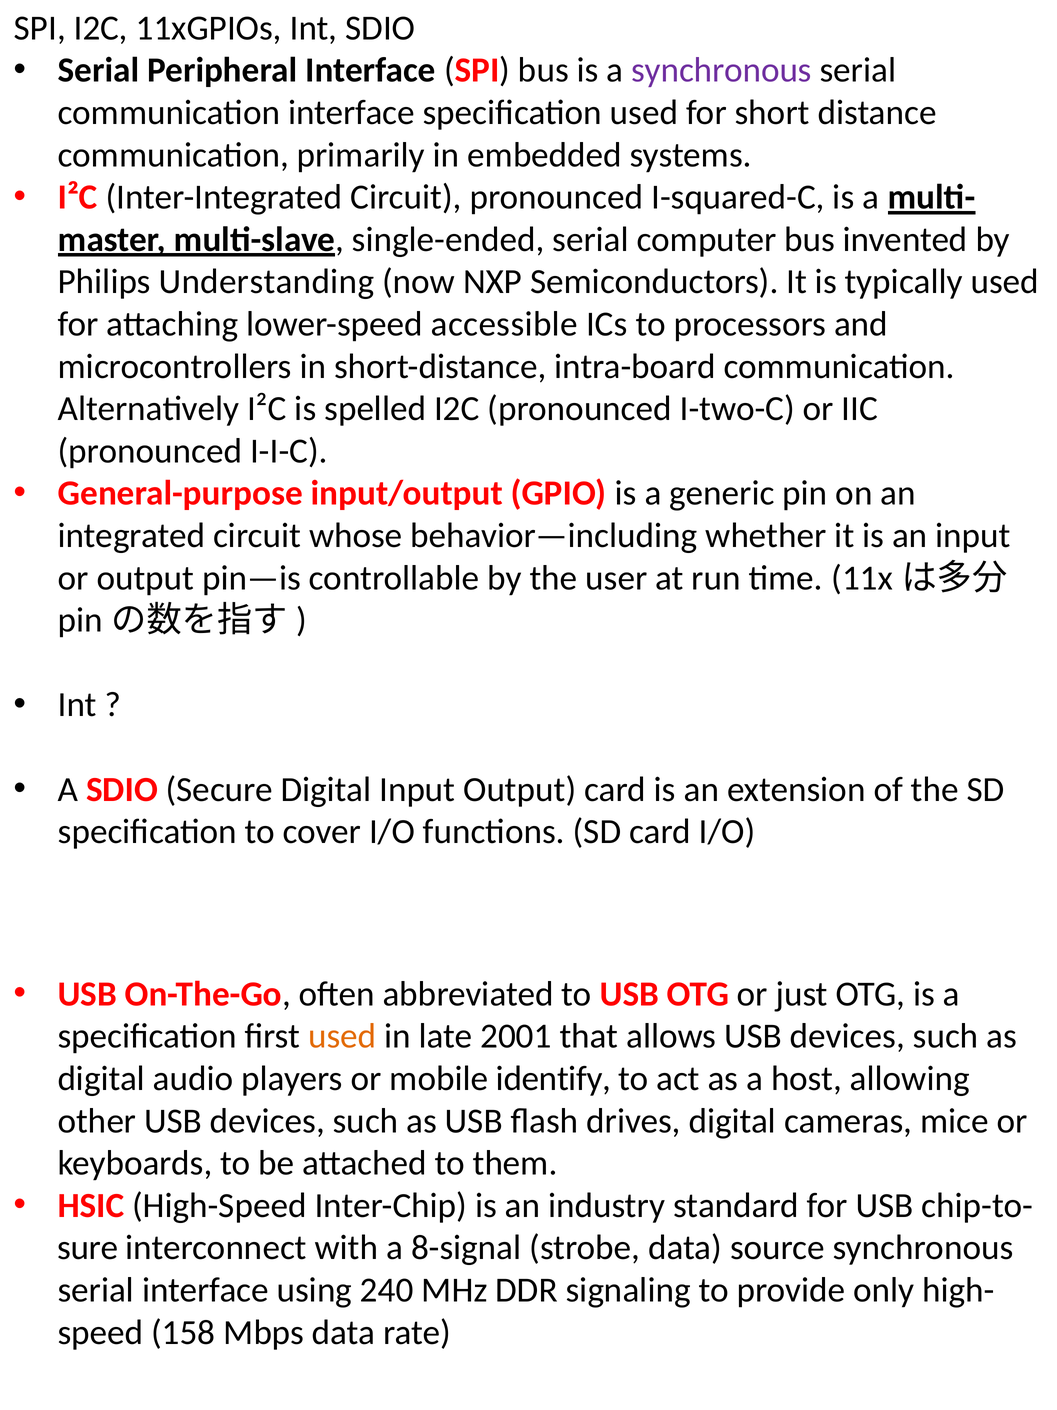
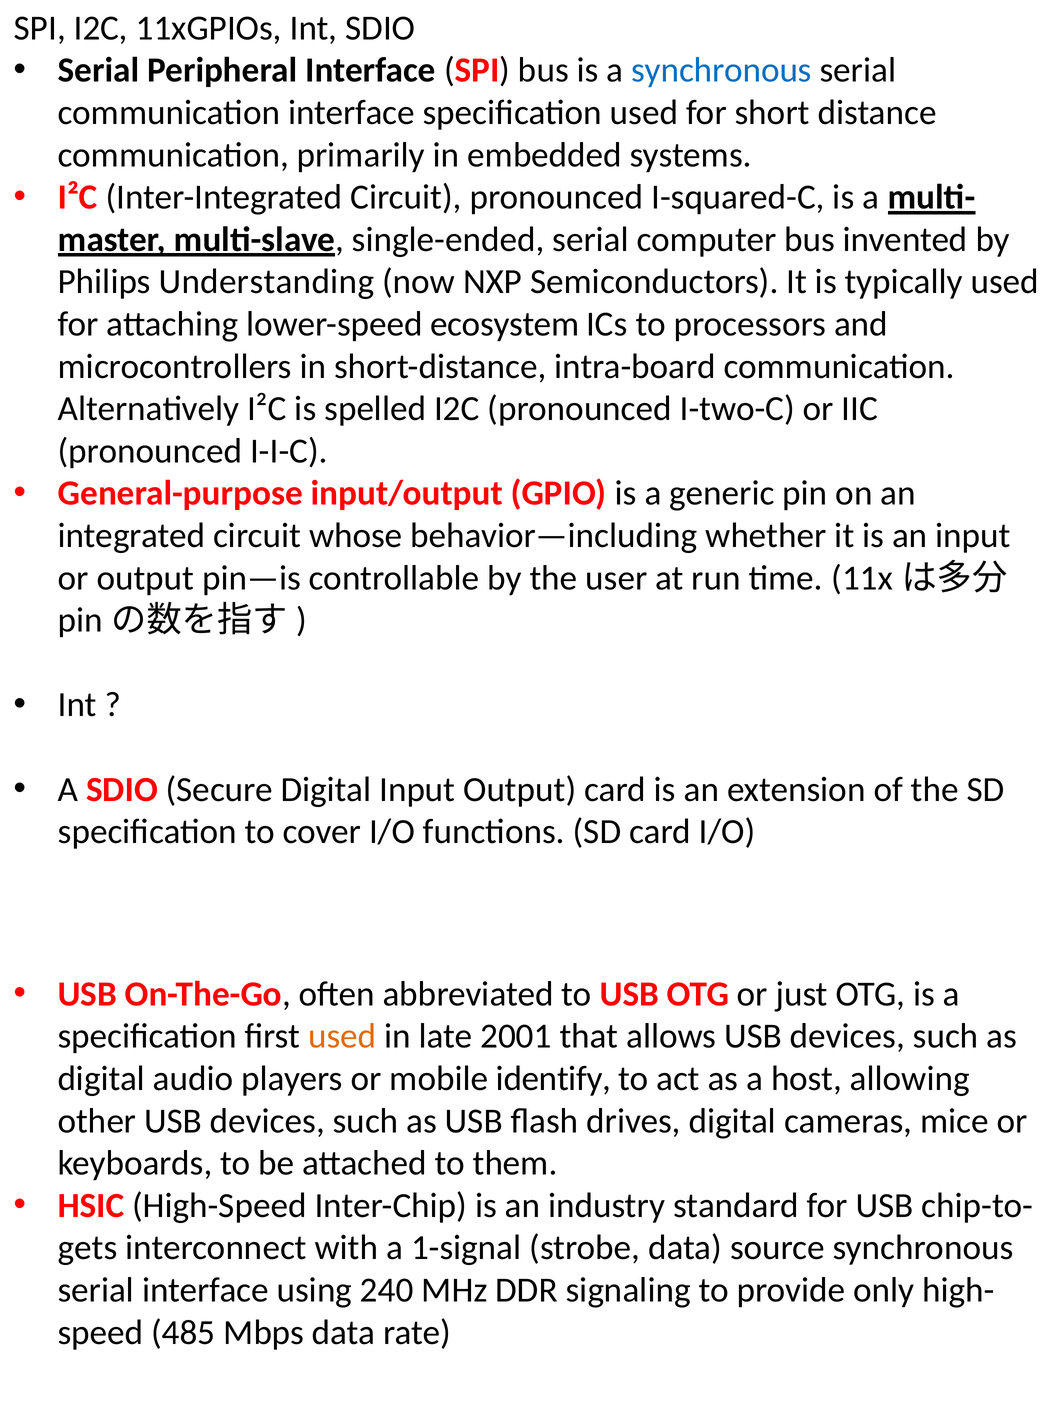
synchronous colour: purple -> blue (721, 70)
accessible: accessible -> ecosystem (505, 324)
sure: sure -> gets (88, 1247)
8-signal: 8-signal -> 1-signal (466, 1247)
158: 158 -> 485 (183, 1332)
